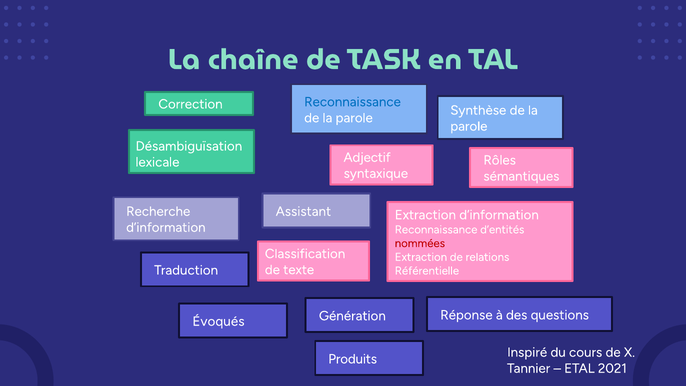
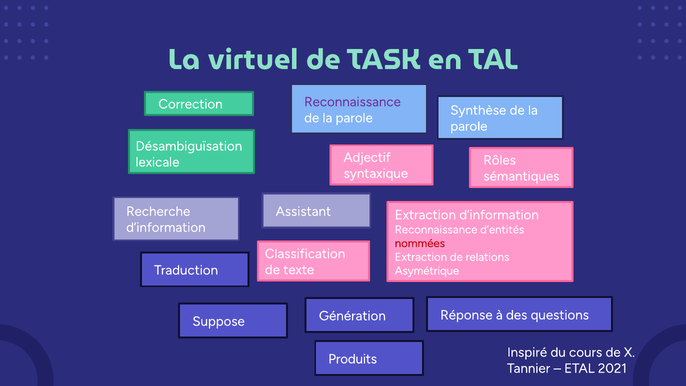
chaîne: chaîne -> virtuel (253, 60)
Reconnaissance colour: blue -> purple (353, 102)
Référentielle: Référentielle -> Asymétrique (427, 271)
Évoqués: Évoqués -> Suppose (219, 321)
